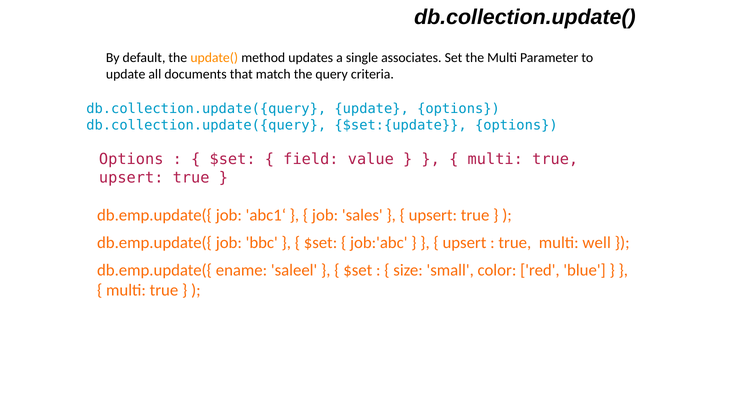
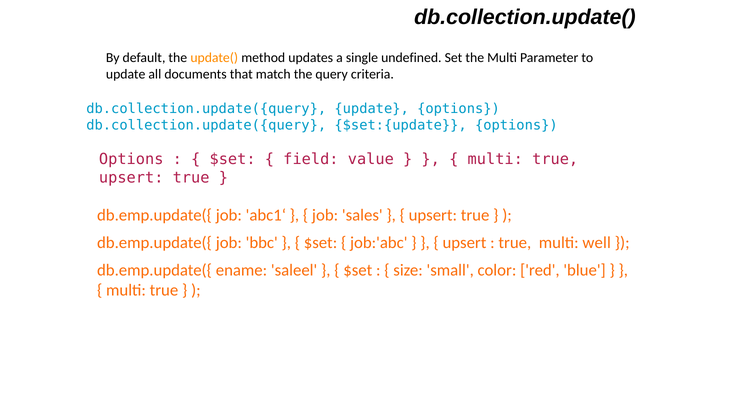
associates: associates -> undefined (411, 58)
